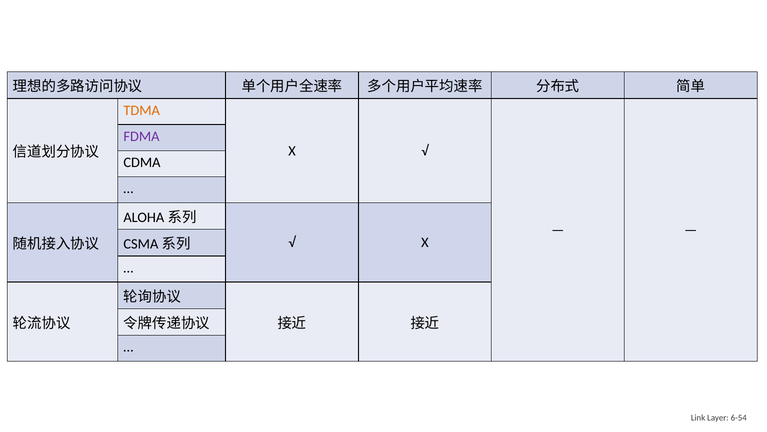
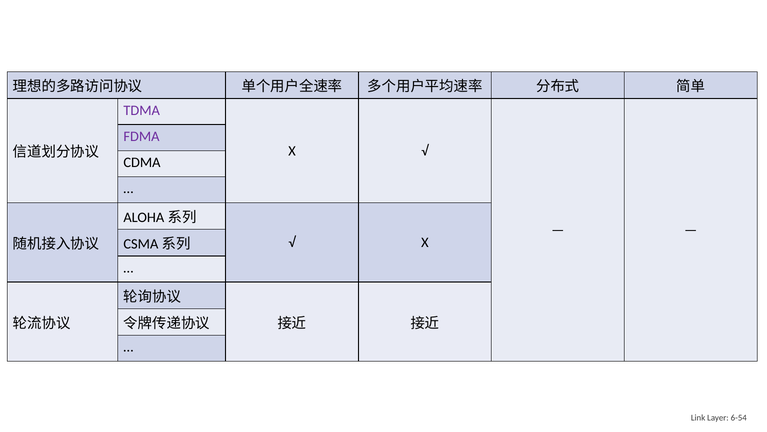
TDMA colour: orange -> purple (142, 110)
